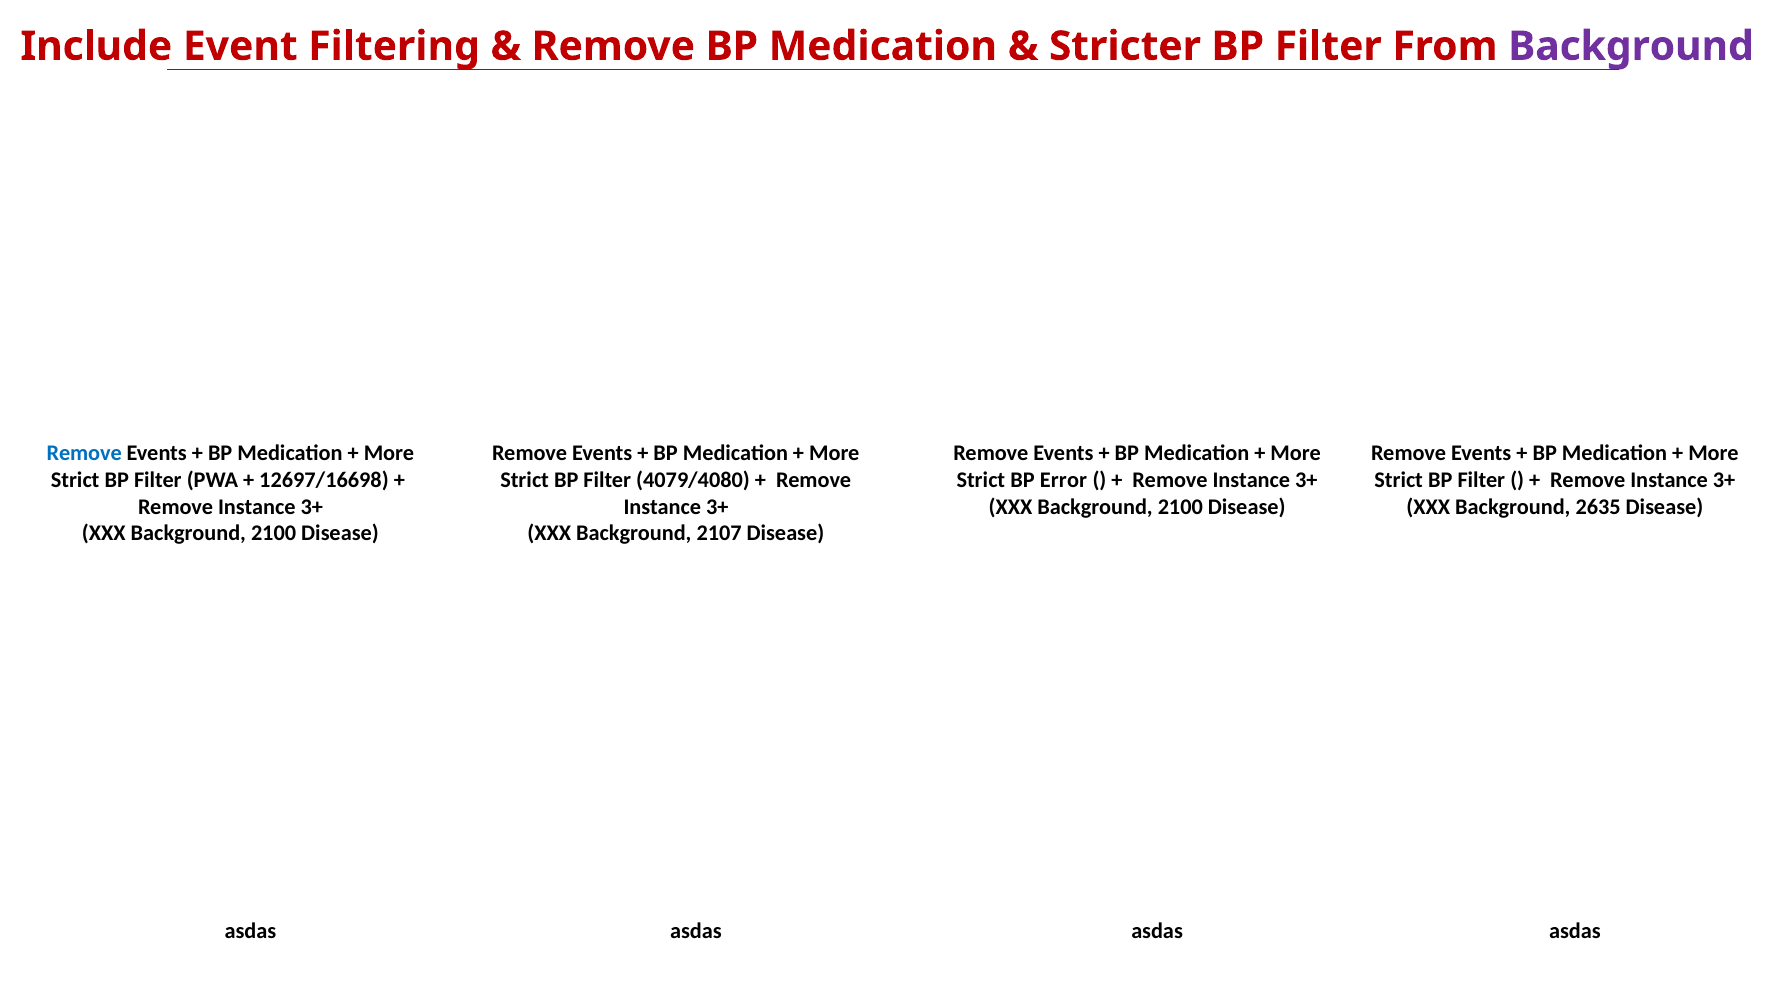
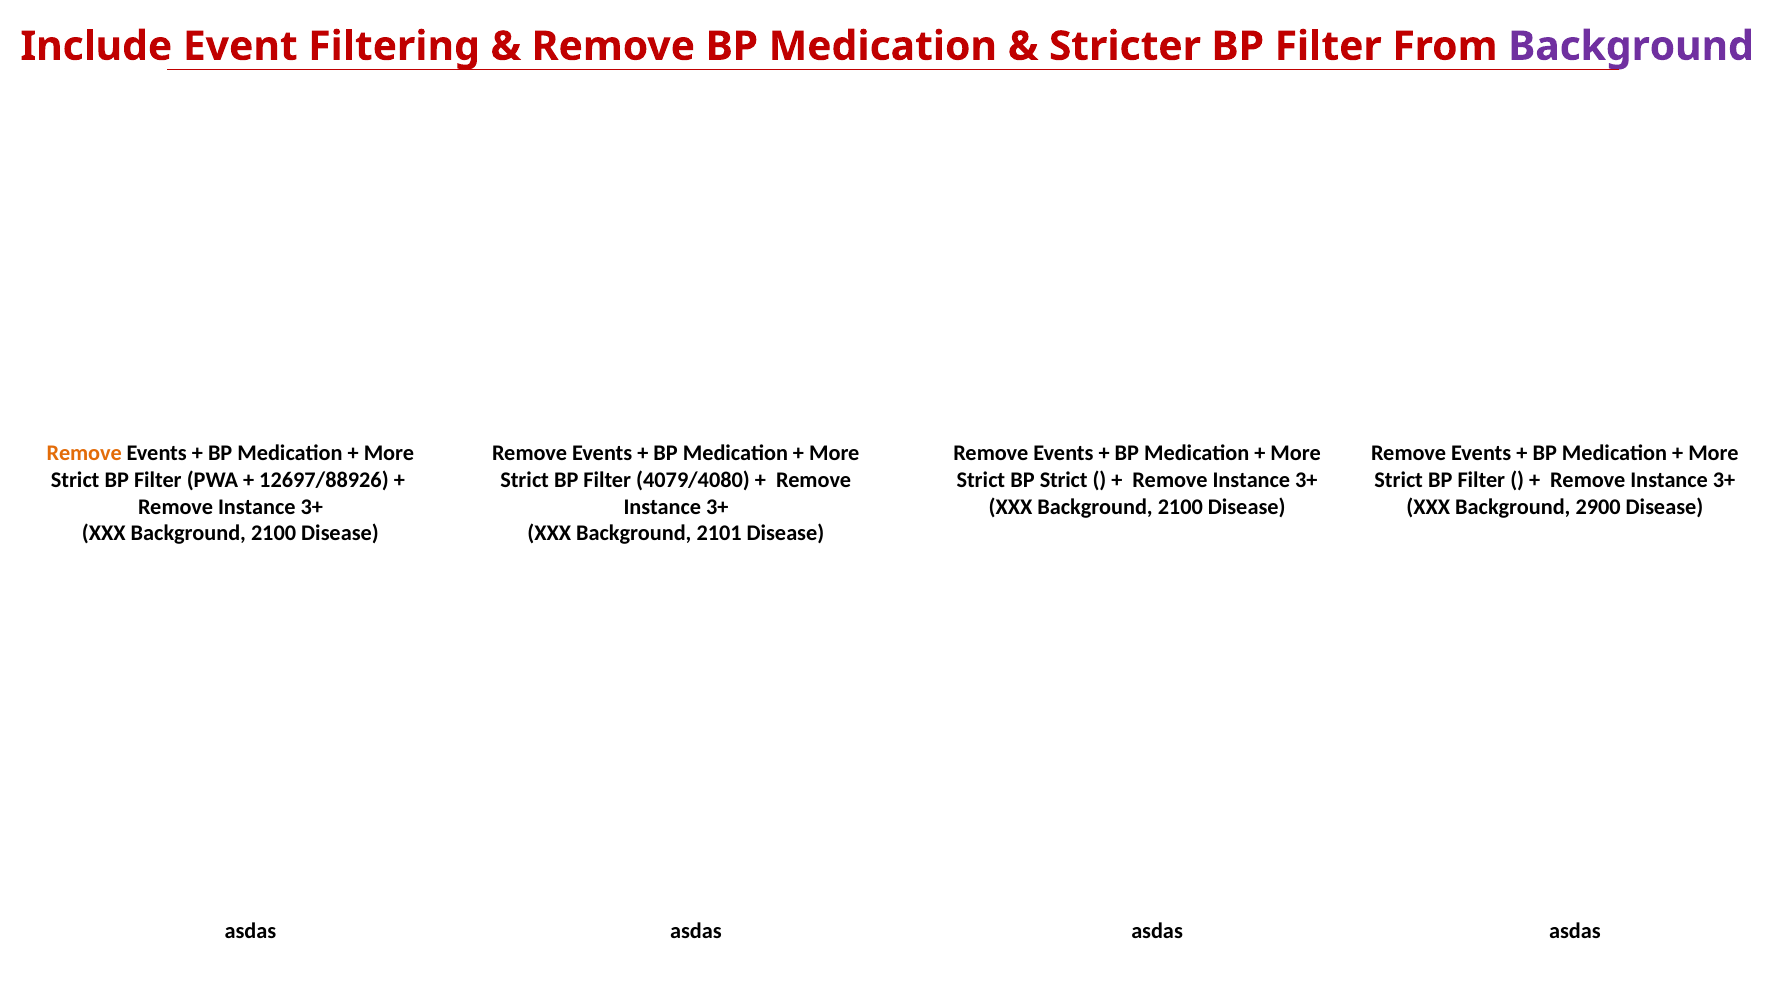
Remove colour: blue -> orange (84, 453)
12697/16698: 12697/16698 -> 12697/88926 (324, 480)
BP Error: Error -> Strict (1064, 480)
2635: 2635 -> 2900 (1598, 506)
2107: 2107 -> 2101 (719, 533)
